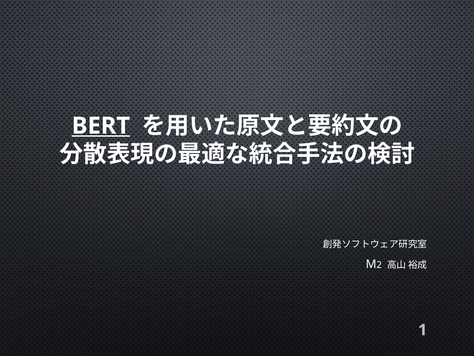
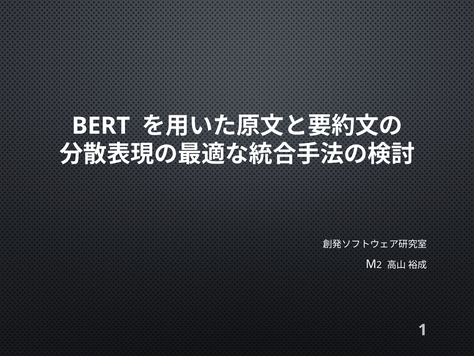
BERT underline: present -> none (101, 126)
